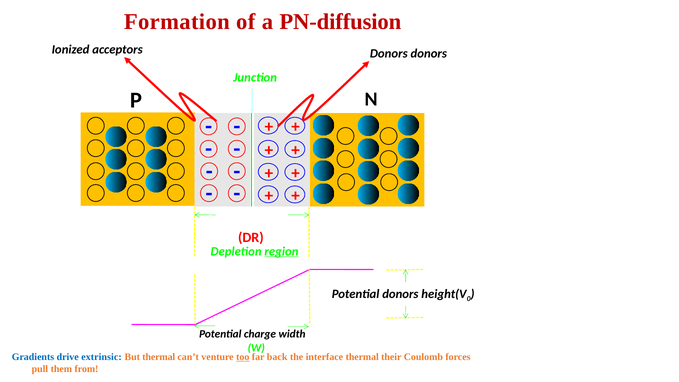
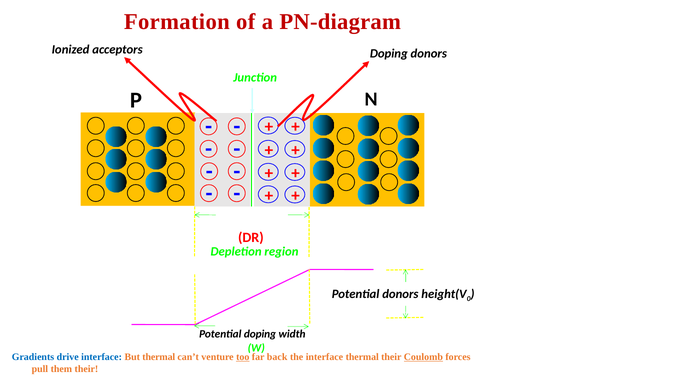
PN-diffusion: PN-diffusion -> PN-diagram (340, 22)
acceptors Donors: Donors -> Doping (389, 54)
region underline: present -> none (281, 251)
Potential charge: charge -> doping (260, 334)
drive extrinsic: extrinsic -> interface (102, 357)
Coulomb underline: none -> present (423, 357)
them from: from -> their (86, 369)
